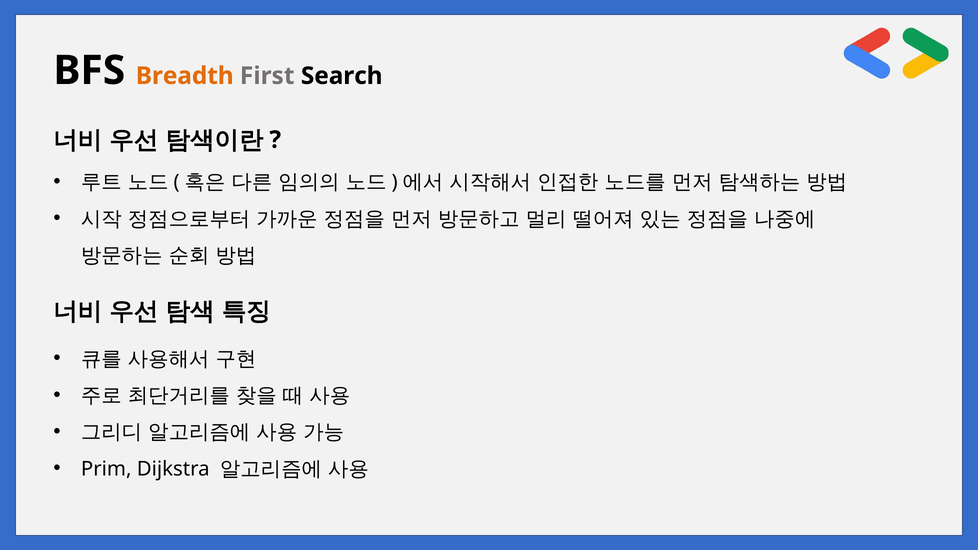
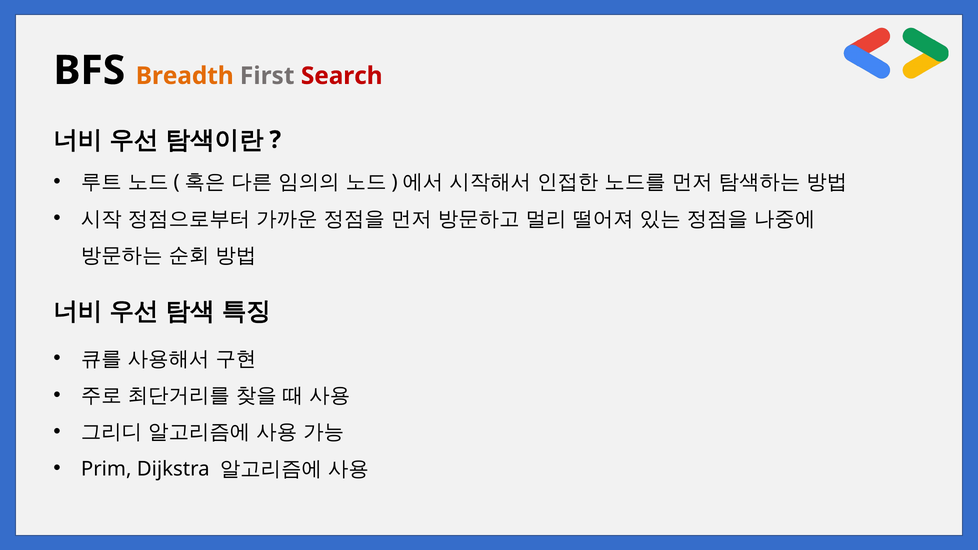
Search colour: black -> red (342, 76)
